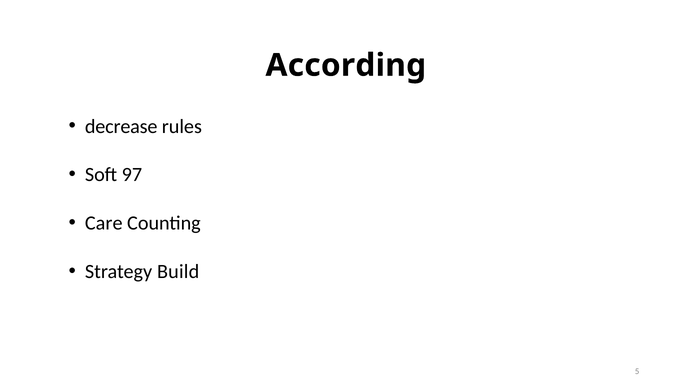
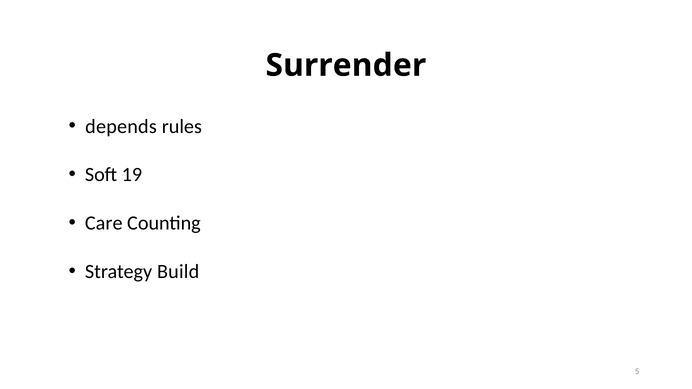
According: According -> Surrender (346, 65)
decrease: decrease -> depends (121, 126)
97: 97 -> 19 (132, 175)
